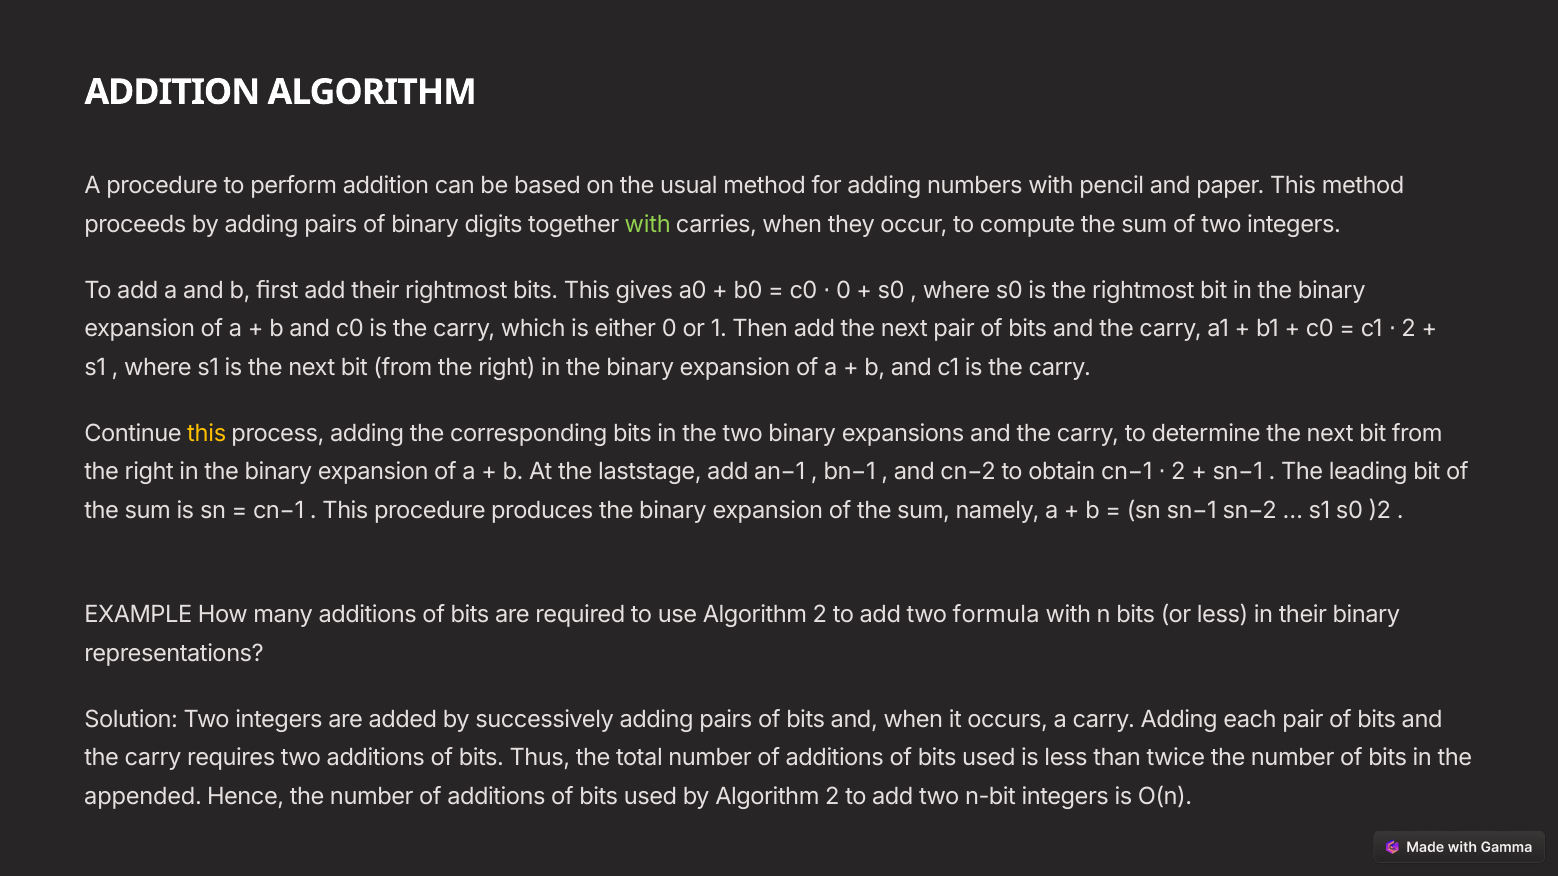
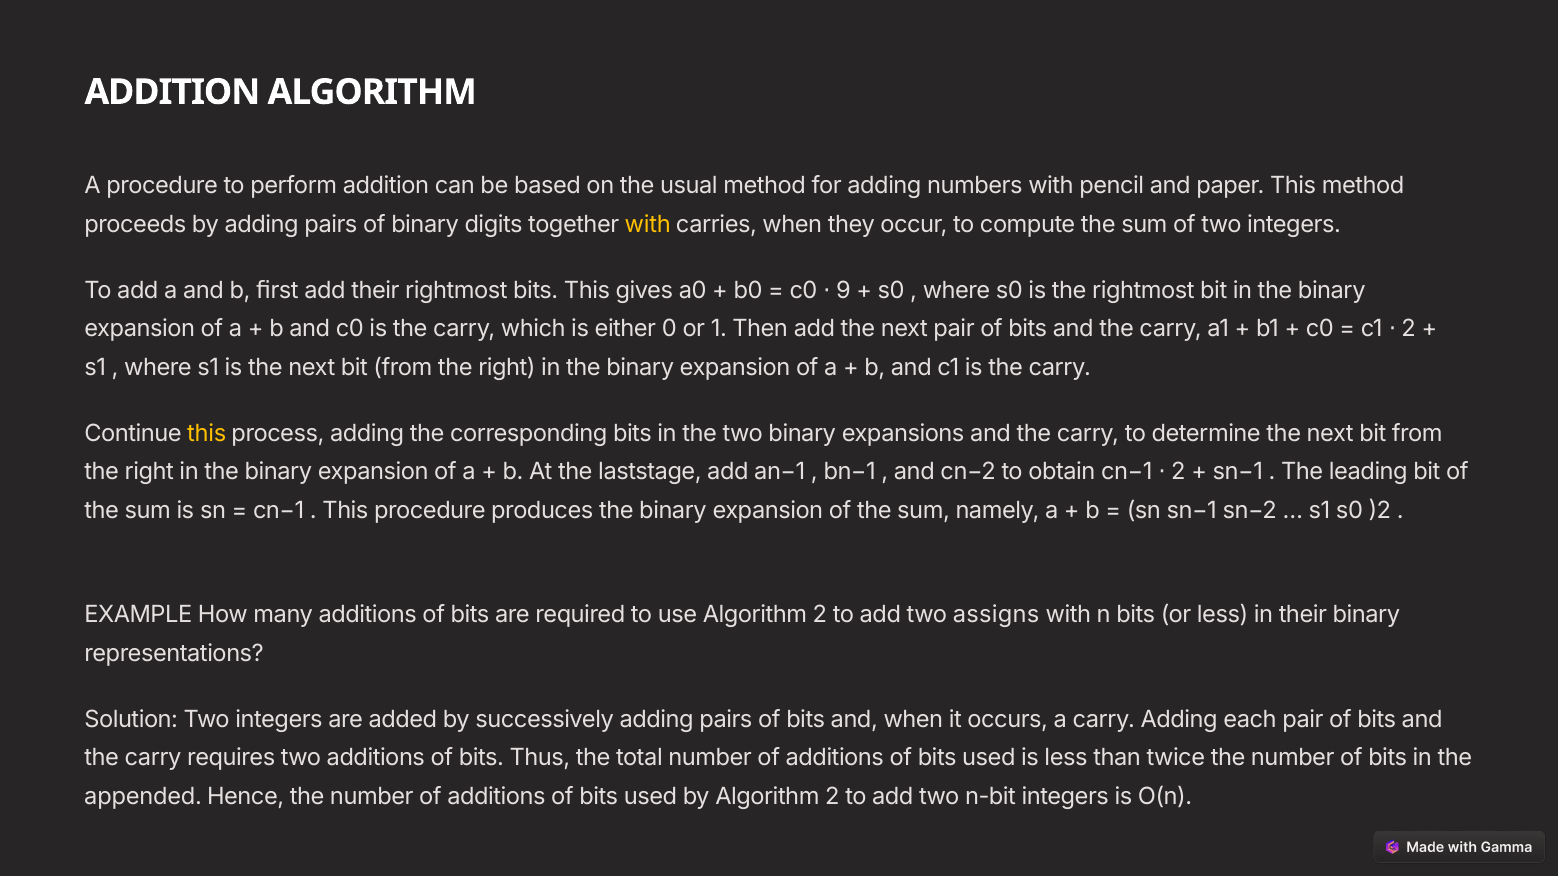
with colour: light green -> yellow (648, 225)
c0 0: 0 -> 9 (844, 291)
formula: formula -> assigns (996, 615)
